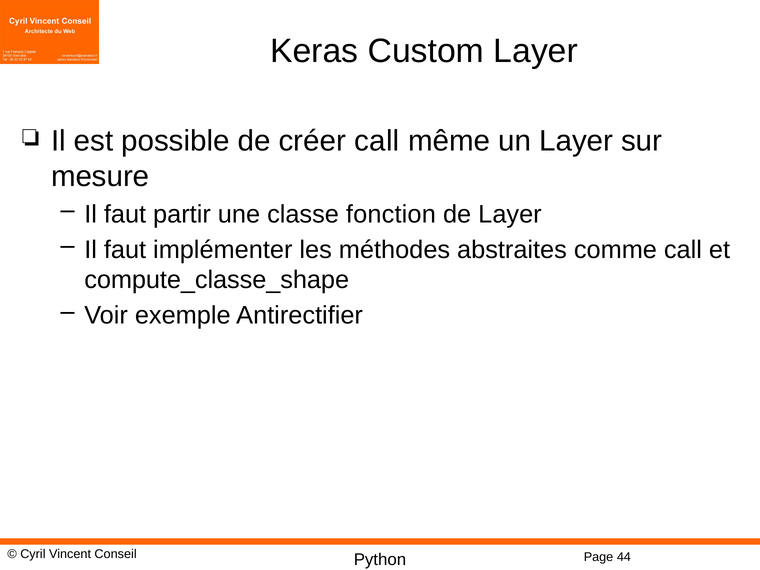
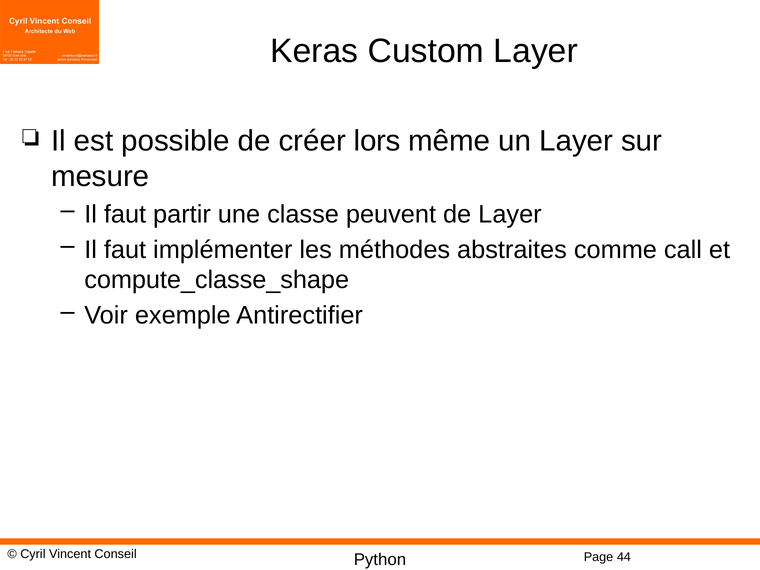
créer call: call -> lors (377, 141)
fonction: fonction -> peuvent (391, 214)
